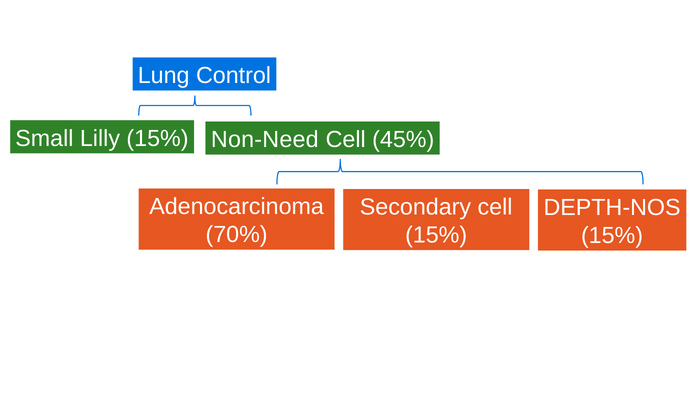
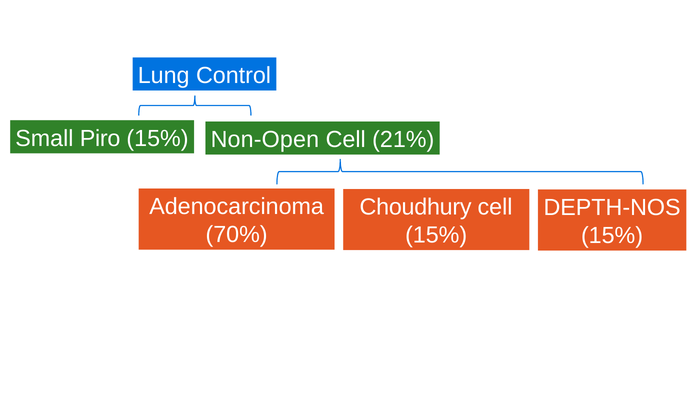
Lilly: Lilly -> Piro (100, 138)
Non-Need: Non-Need -> Non-Open (265, 140)
45%: 45% -> 21% (403, 140)
Secondary: Secondary -> Choudhury (416, 207)
